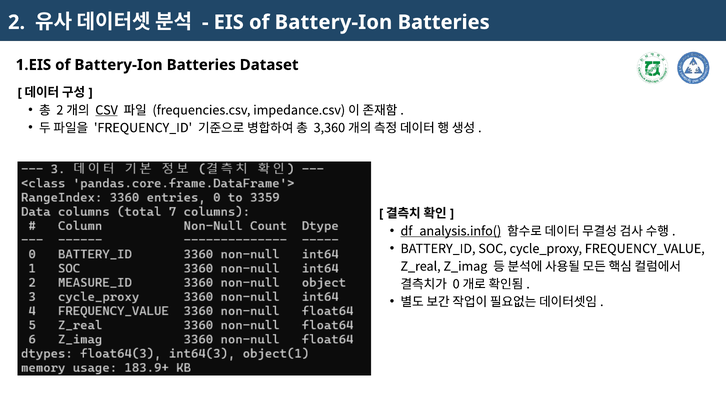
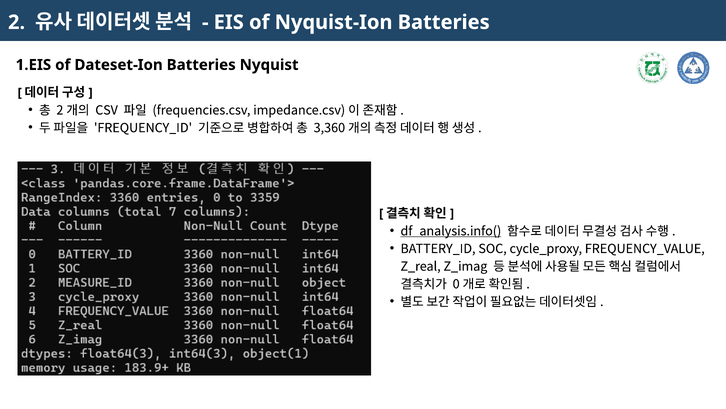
EIS of Battery-Ion: Battery-Ion -> Nyquist-Ion (334, 22)
Battery-Ion: Battery-Ion -> Dateset-Ion (119, 65)
Dataset: Dataset -> Nyquist (269, 65)
CSV underline: present -> none (107, 110)
